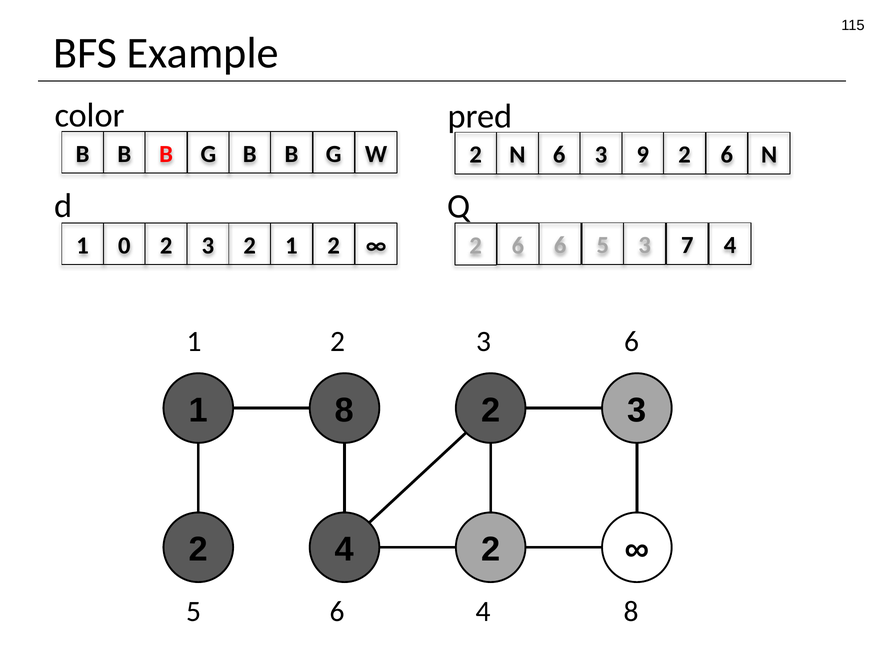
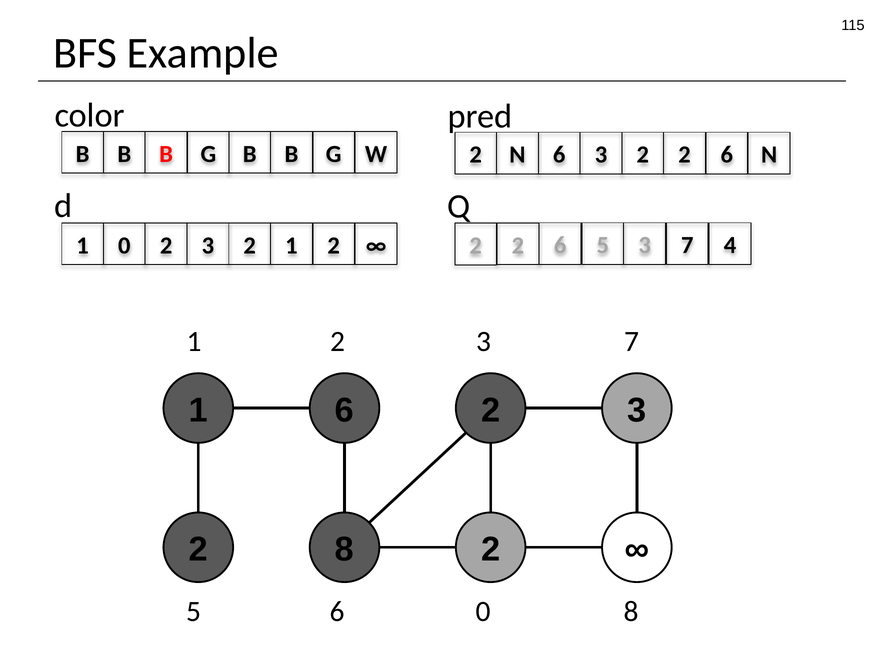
6 3 9: 9 -> 2 (643, 155)
6: 6 -> 2 (518, 246)
1 3 6: 6 -> 7 (632, 342)
1 8: 8 -> 6 (345, 410)
2 4: 4 -> 8 (345, 550)
5 4: 4 -> 0 (483, 611)
